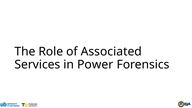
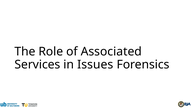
Power: Power -> Issues (95, 65)
